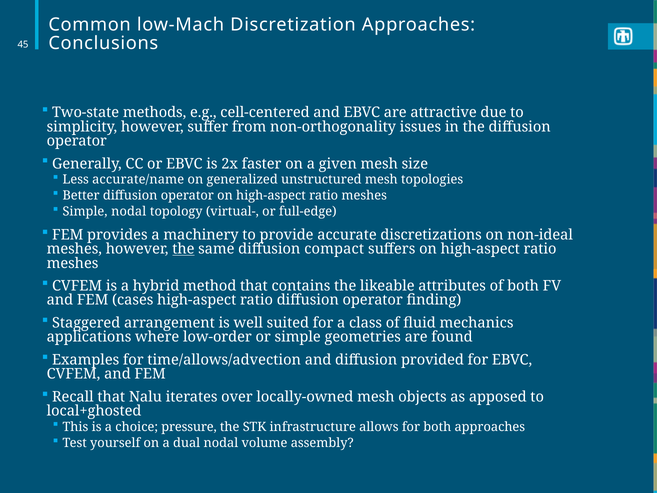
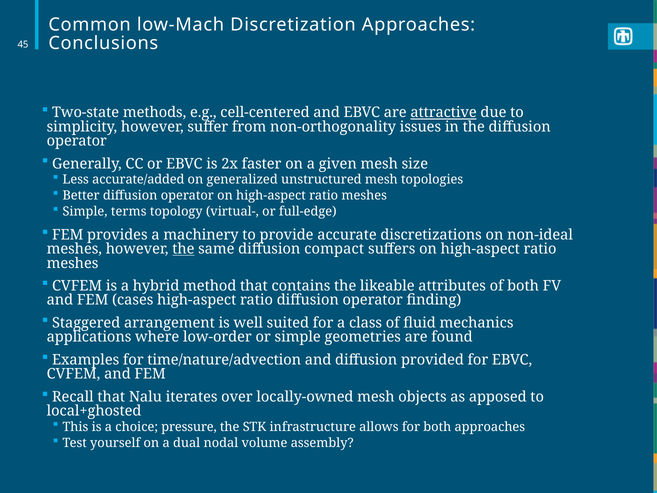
attractive underline: none -> present (444, 113)
accurate/name: accurate/name -> accurate/added (138, 179)
Simple nodal: nodal -> terms (129, 212)
time/allows/advection: time/allows/advection -> time/nature/advection (224, 360)
